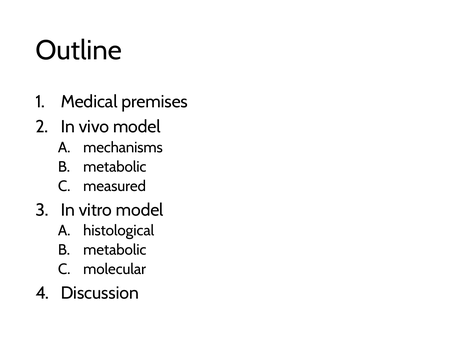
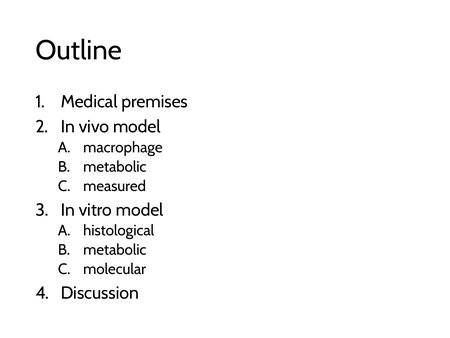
mechanisms: mechanisms -> macrophage (123, 147)
